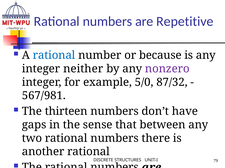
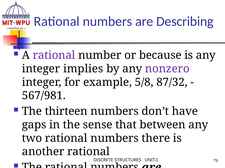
Repetitive: Repetitive -> Describing (185, 22)
rational colour: blue -> purple (54, 56)
neither: neither -> implies (83, 69)
5/0: 5/0 -> 5/8 (144, 83)
